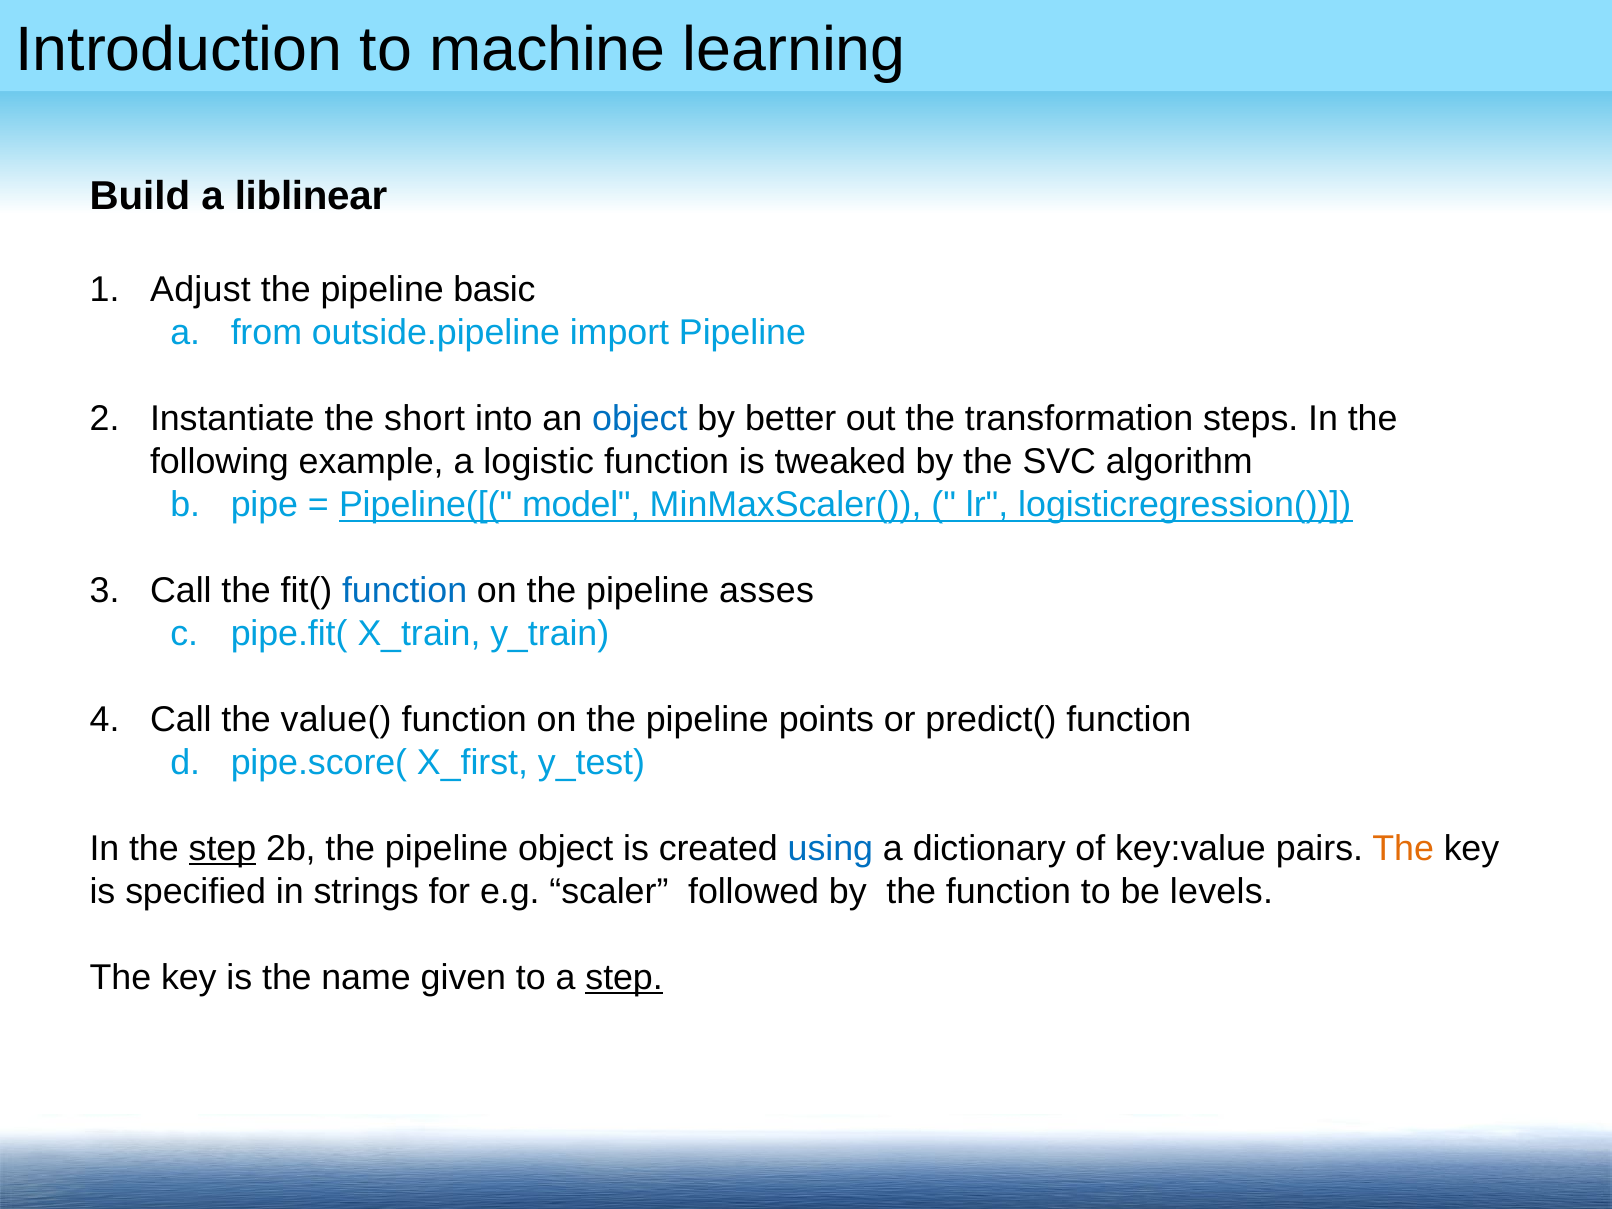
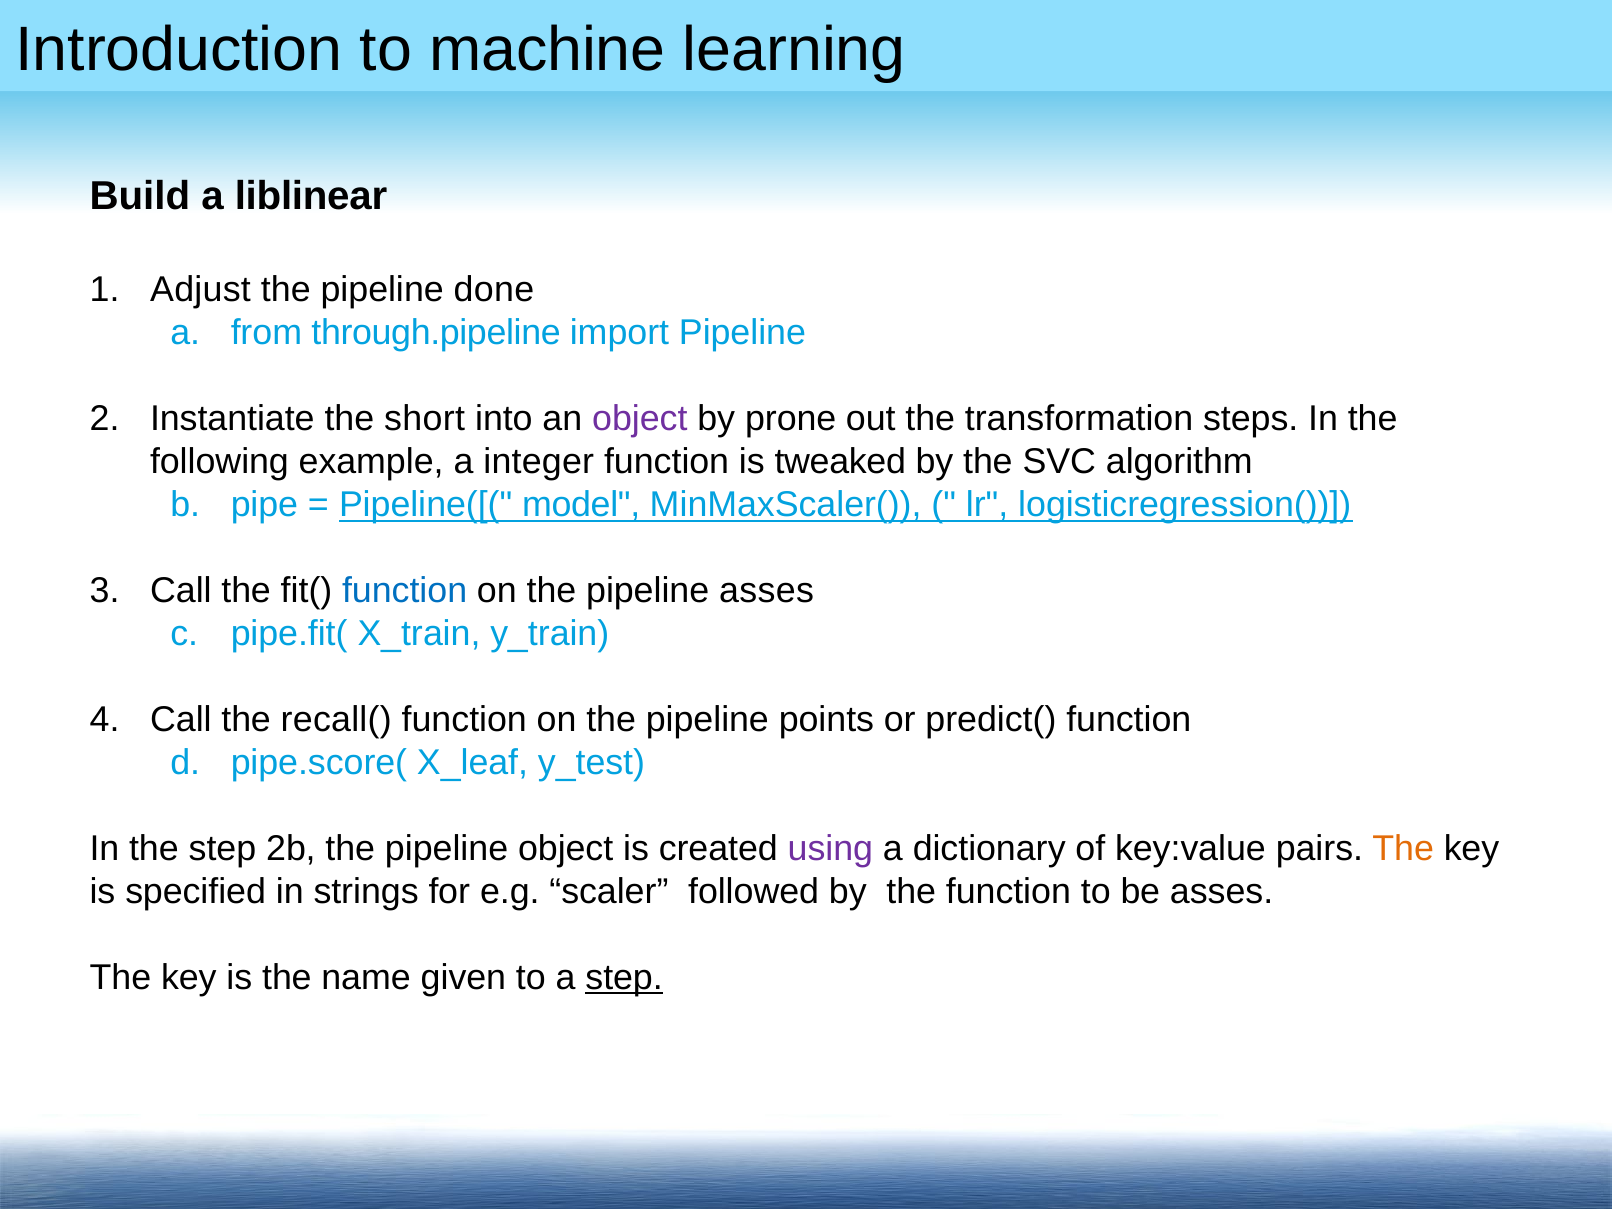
basic: basic -> done (494, 290)
outside.pipeline: outside.pipeline -> through.pipeline (436, 333)
object colour: blue -> purple (640, 419)
better: better -> prone (791, 419)
logistic: logistic -> integer (539, 462)
value(: value( -> recall( (336, 719)
X_first: X_first -> X_leaf (472, 762)
step underline: present -> none (222, 848)
using colour: blue -> purple (830, 848)
be levels: levels -> asses (1222, 891)
